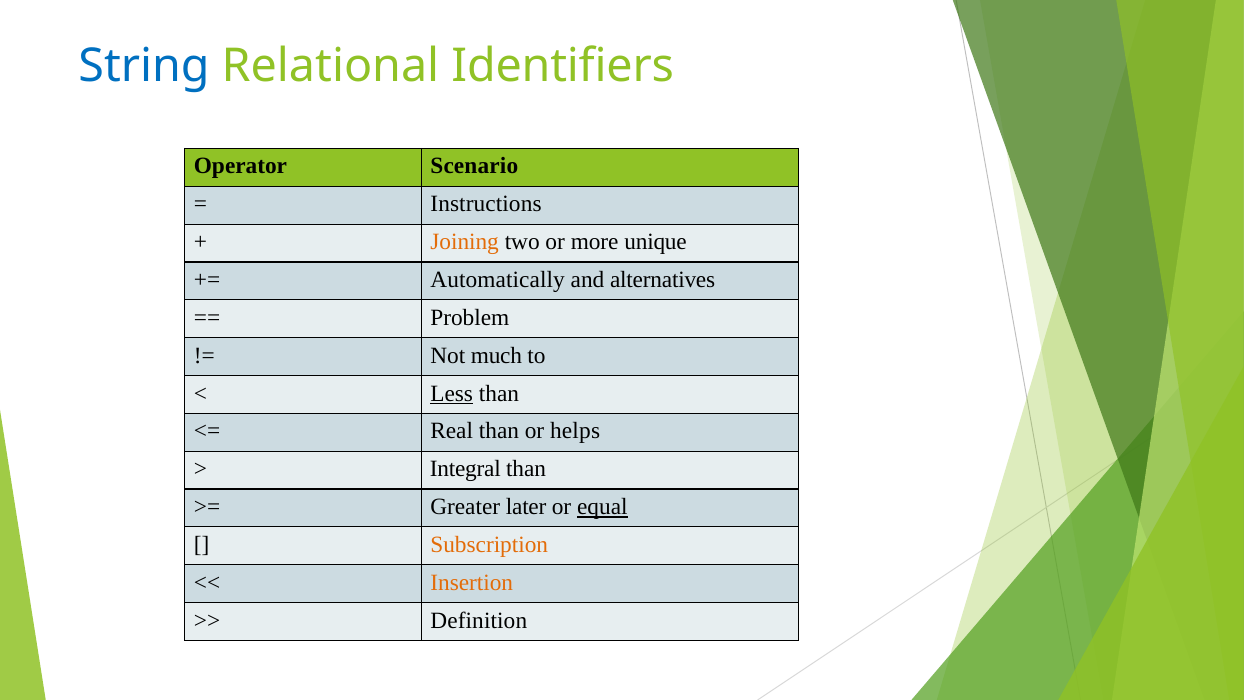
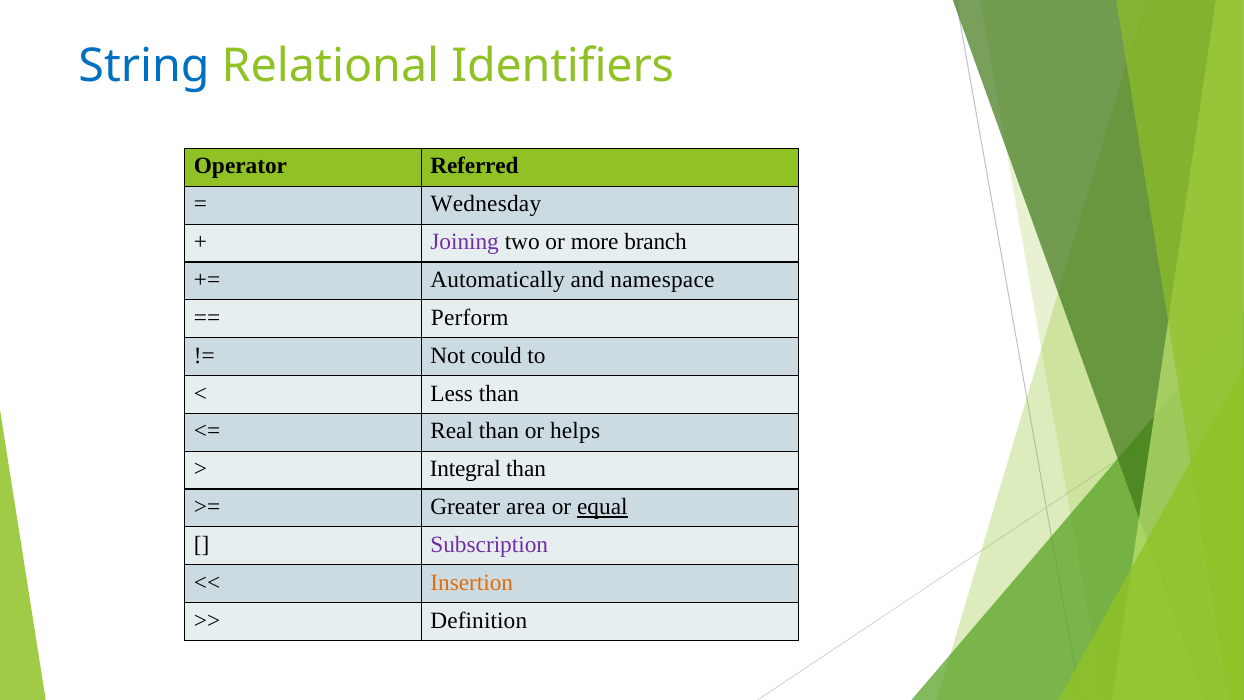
Scenario: Scenario -> Referred (474, 166)
Instructions: Instructions -> Wednesday (486, 204)
Joining colour: orange -> purple (465, 242)
unique: unique -> branch (656, 242)
alternatives: alternatives -> namespace (662, 280)
Problem: Problem -> Perform (470, 317)
much: much -> could (496, 355)
Less underline: present -> none (452, 393)
later: later -> area (526, 507)
Subscription colour: orange -> purple (489, 544)
